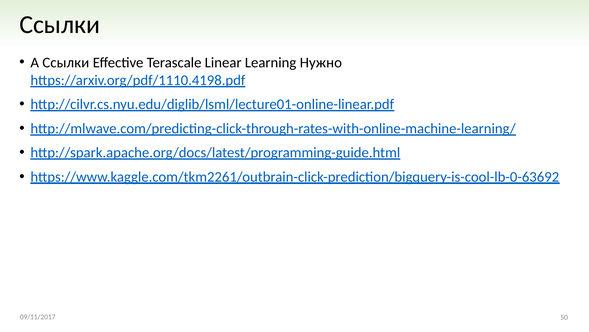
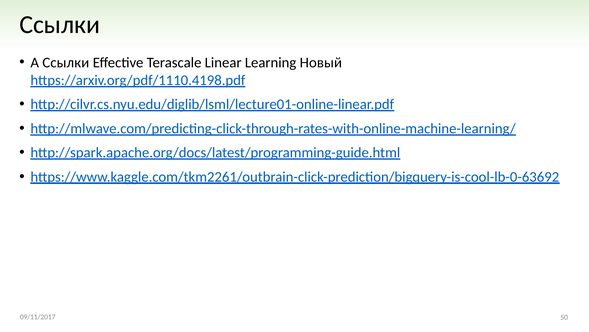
Нужно: Нужно -> Новый (321, 62)
